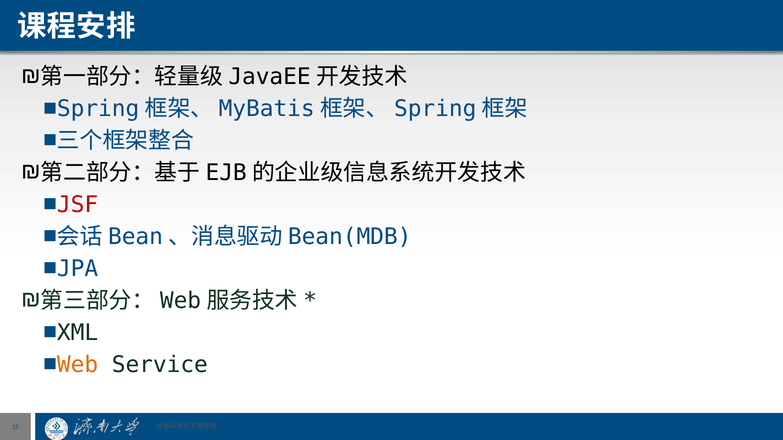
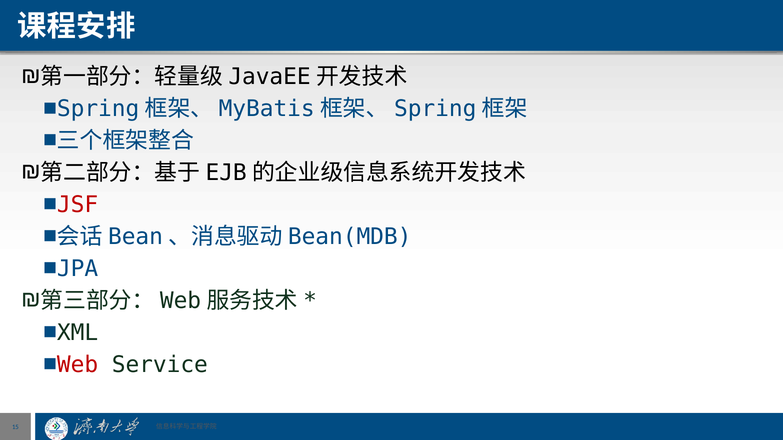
Web colour: orange -> red (78, 365)
